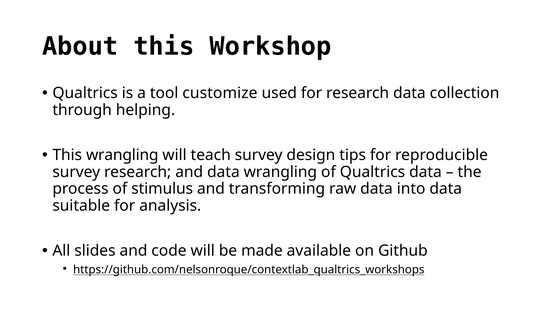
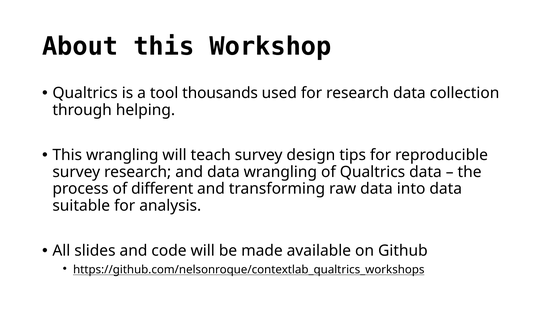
customize: customize -> thousands (220, 93)
stimulus: stimulus -> different (162, 188)
